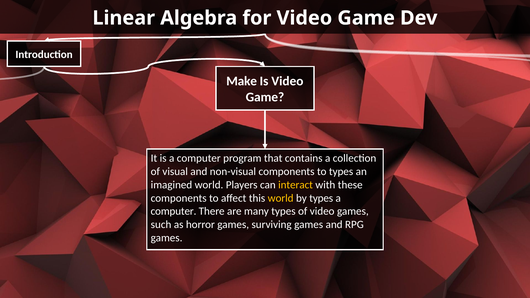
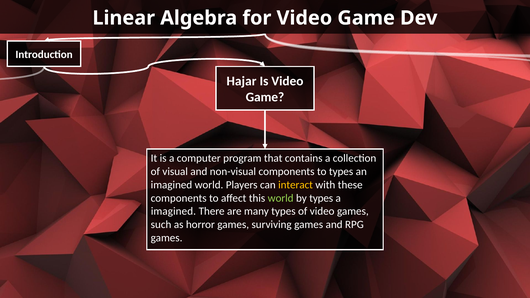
Make: Make -> Hajar (242, 81)
world colour: yellow -> light green (281, 198)
computer: computer -> imagined (173, 211)
